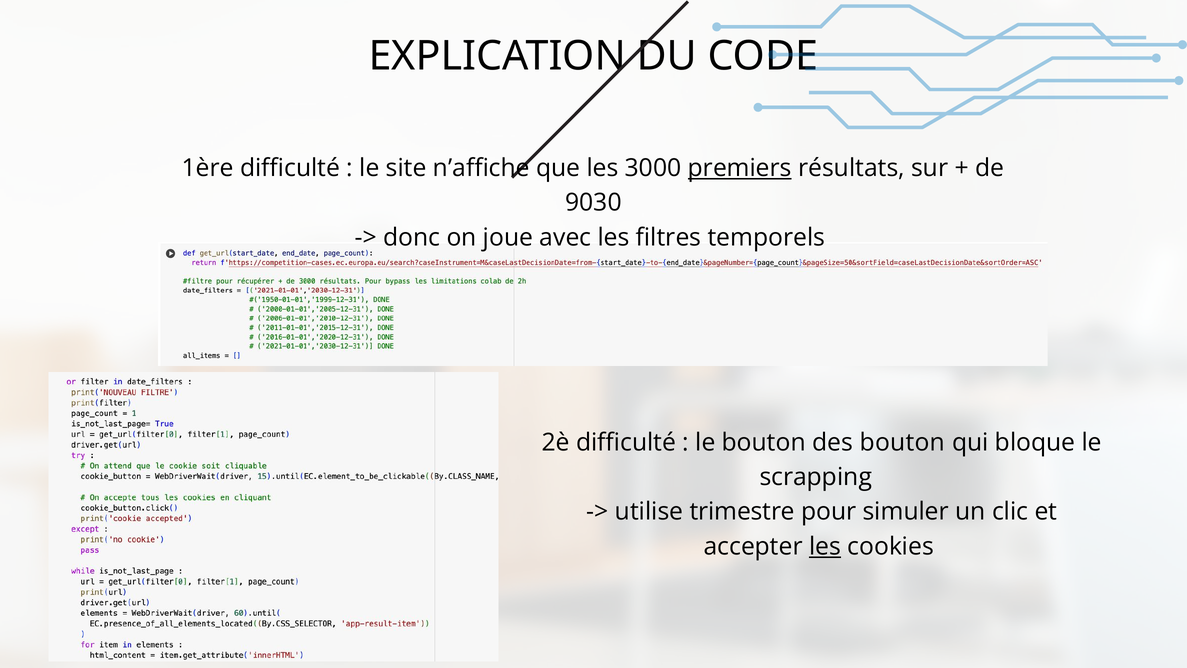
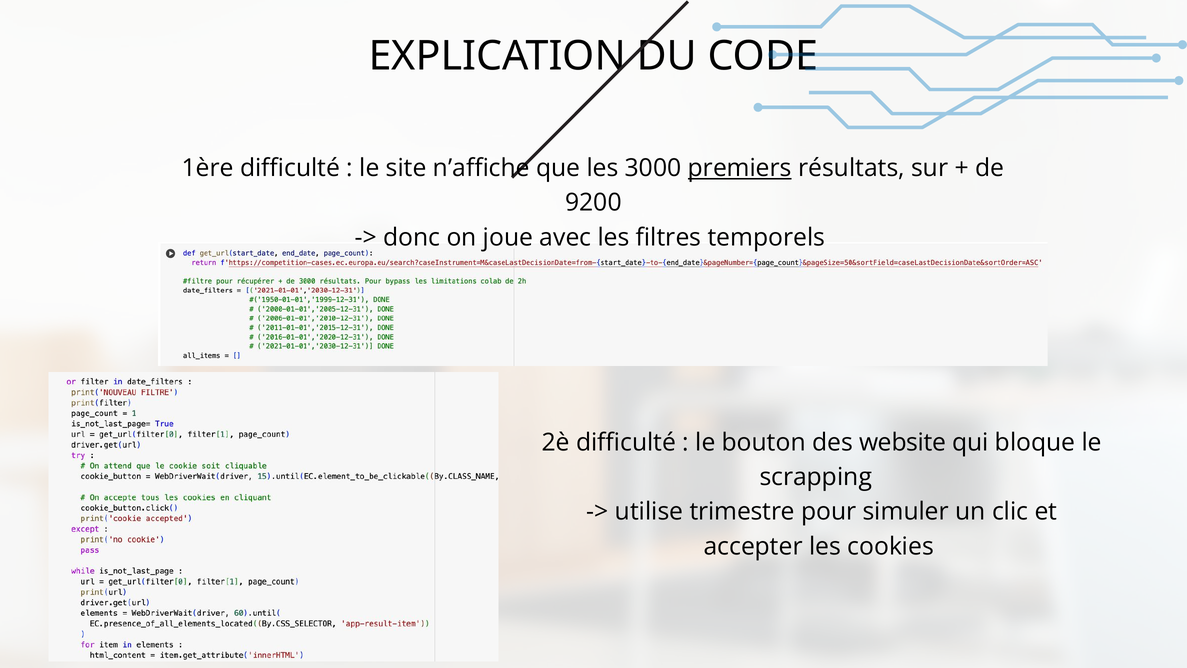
9030: 9030 -> 9200 (593, 203)
des bouton: bouton -> website (903, 442)
les underline: present -> none (825, 546)
